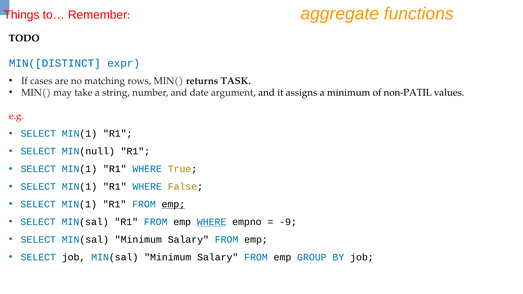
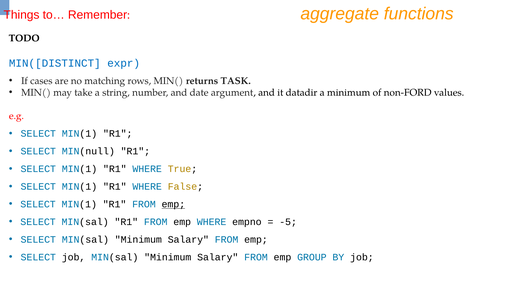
assigns: assigns -> datadir (302, 93)
non-PATIL: non-PATIL -> non-FORD (408, 93)
WHERE underline: present -> none (212, 222)
-9: -9 -> -5 (288, 222)
